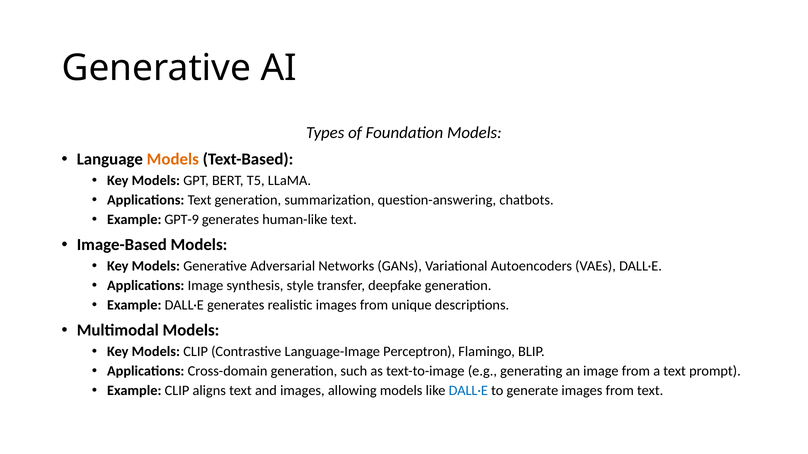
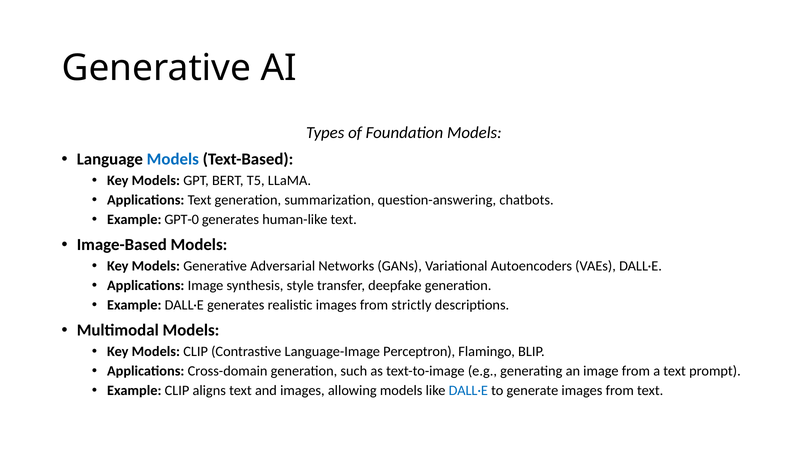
Models colour: orange -> blue (173, 160)
GPT-9: GPT-9 -> GPT-0 (182, 220)
unique: unique -> strictly (411, 306)
